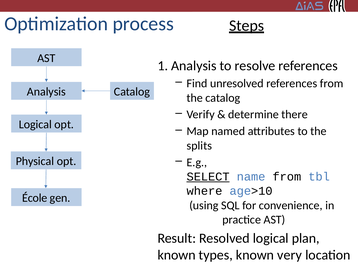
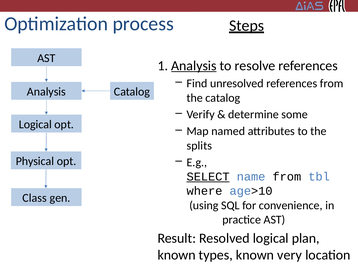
Analysis underline: none -> present (194, 66)
there: there -> some (295, 114)
École: École -> Class (35, 198)
